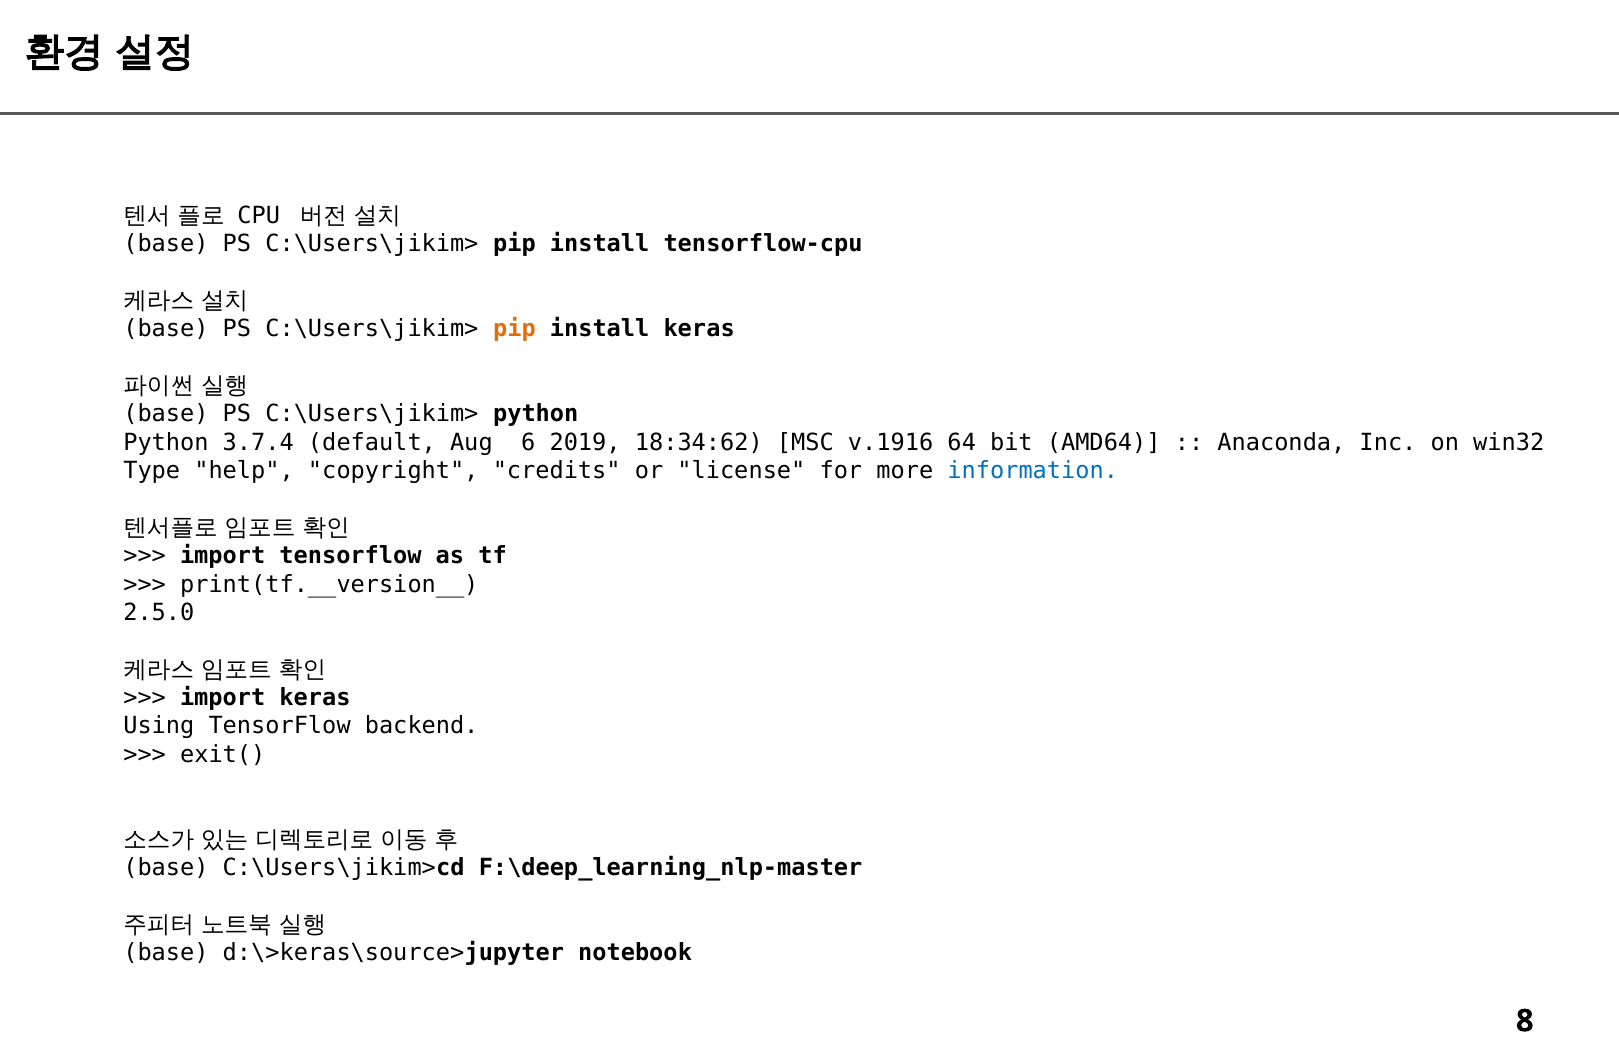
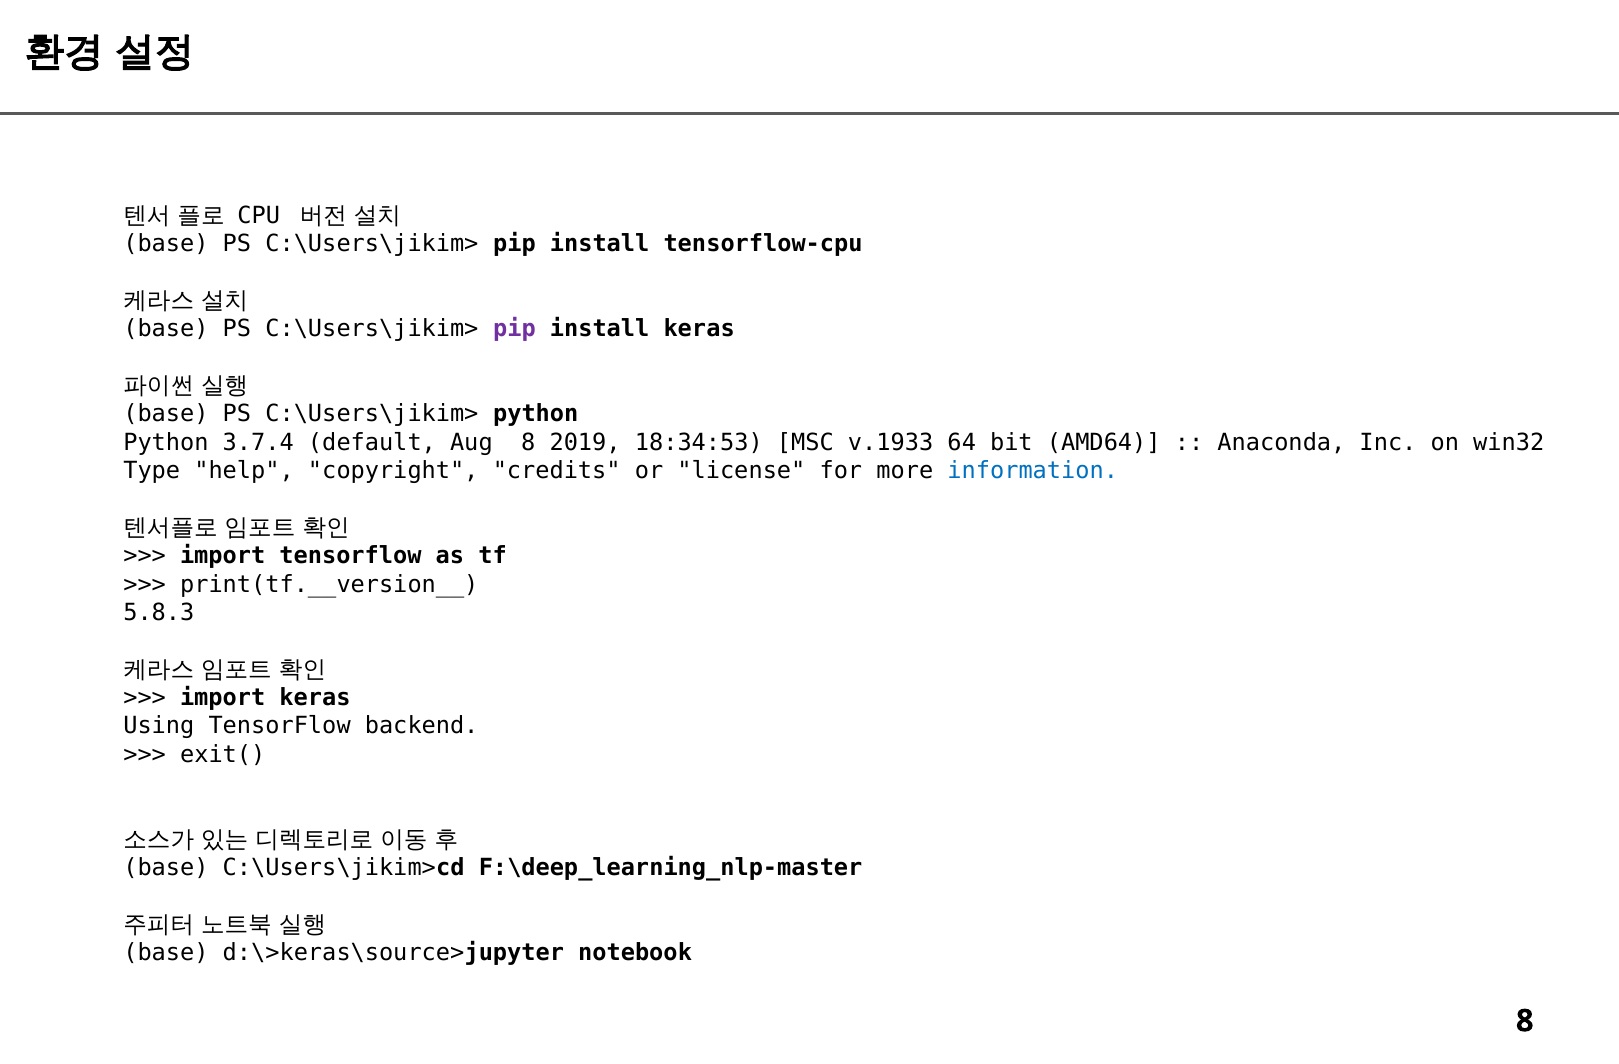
pip colour: orange -> purple (514, 329)
Aug 6: 6 -> 8 (528, 442)
18:34:62: 18:34:62 -> 18:34:53 (699, 442)
v.1916: v.1916 -> v.1933 (891, 442)
2.5.0: 2.5.0 -> 5.8.3 (159, 612)
